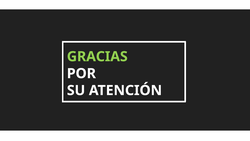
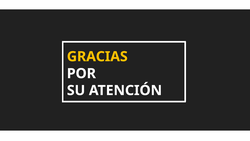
GRACIAS colour: light green -> yellow (97, 56)
